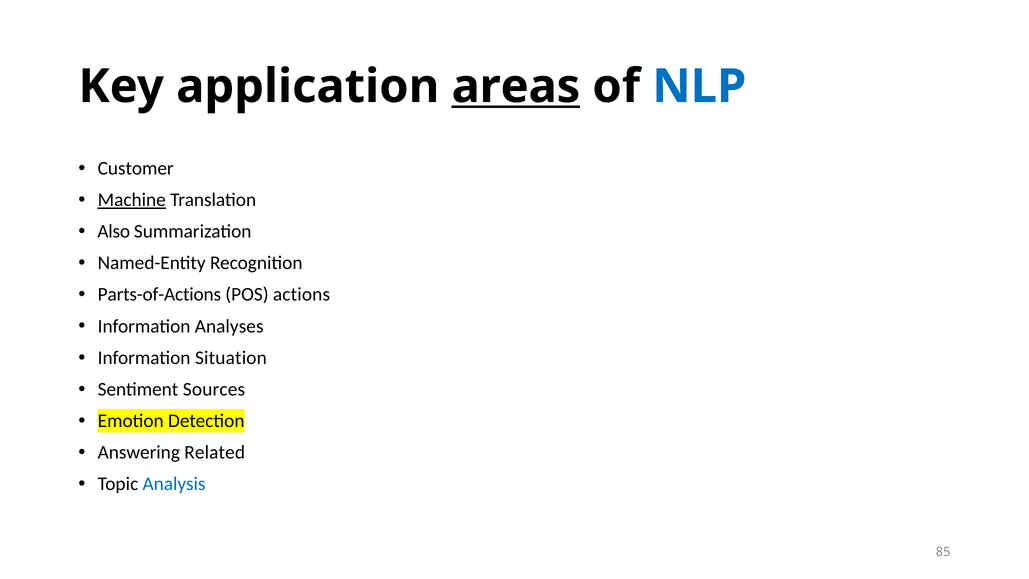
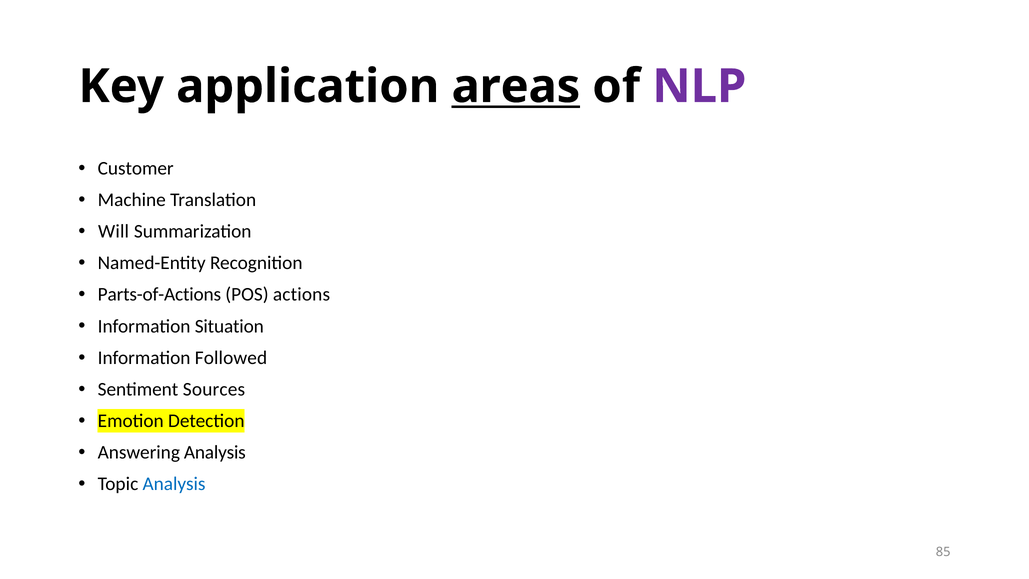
NLP colour: blue -> purple (699, 86)
Machine underline: present -> none (132, 200)
Also: Also -> Will (114, 231)
Analyses: Analyses -> Situation (229, 326)
Situation: Situation -> Followed (231, 358)
Answering Related: Related -> Analysis (215, 452)
